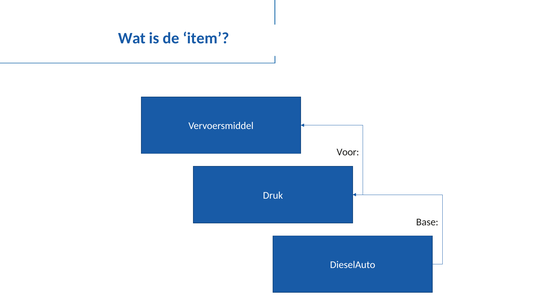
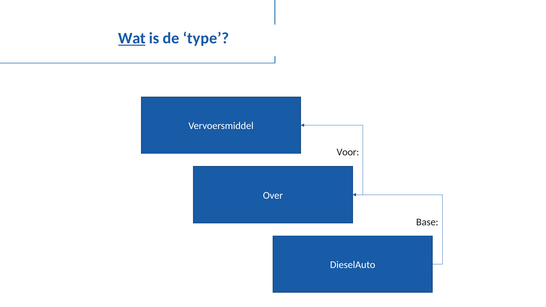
Wat underline: none -> present (132, 38)
item: item -> type (206, 38)
Druk: Druk -> Over (273, 195)
